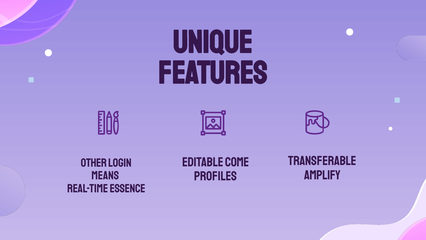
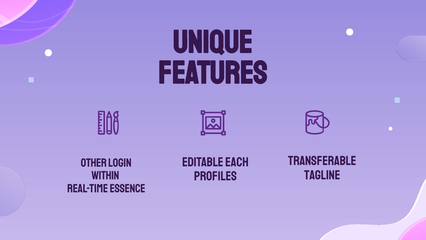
come: come -> each (237, 162)
Amplify: Amplify -> Tagline (322, 175)
Means: Means -> Within (105, 175)
